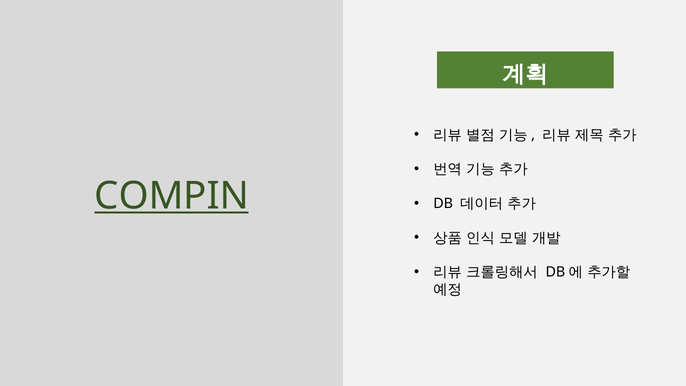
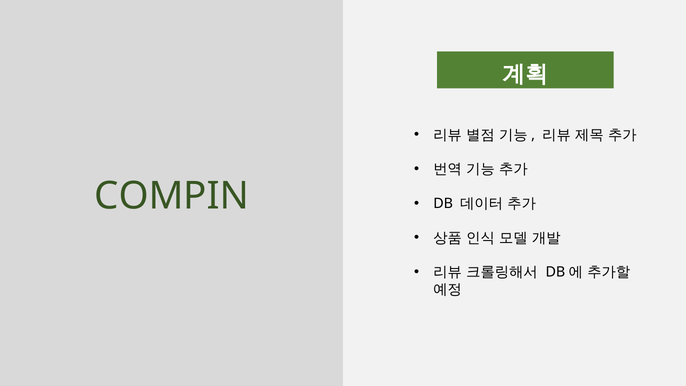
COMPIN underline: present -> none (172, 196)
